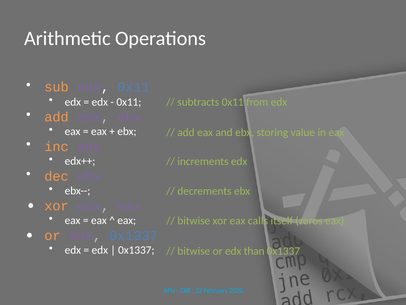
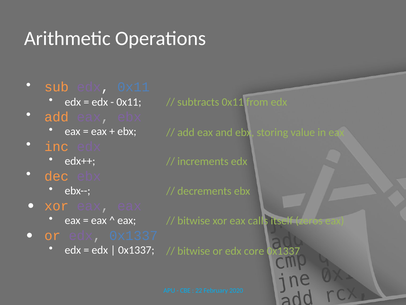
than: than -> core (254, 251)
